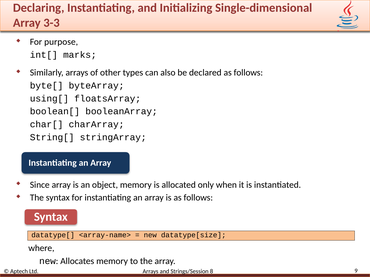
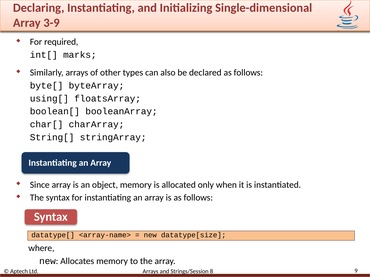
3-3: 3-3 -> 3-9 (52, 23)
purpose: purpose -> required (61, 42)
